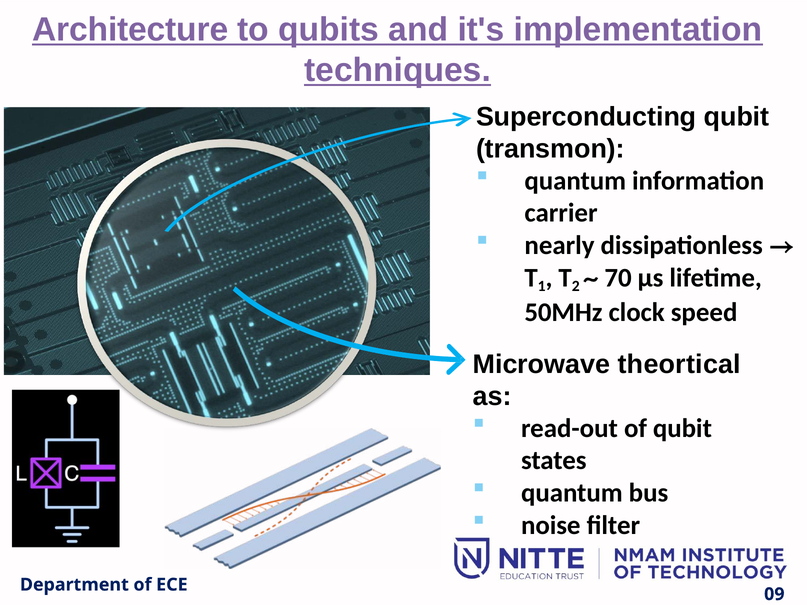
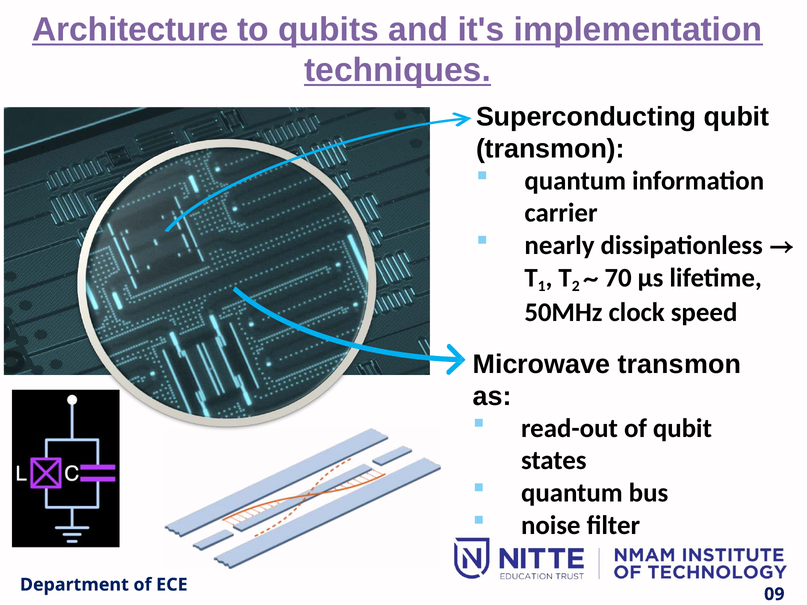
Microwave theortical: theortical -> transmon (679, 365)
